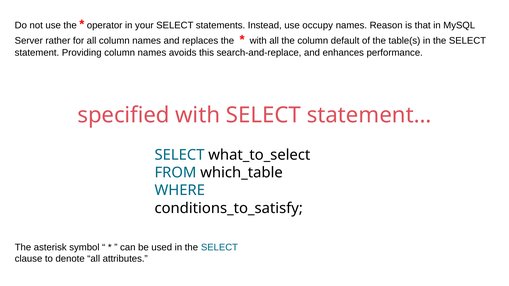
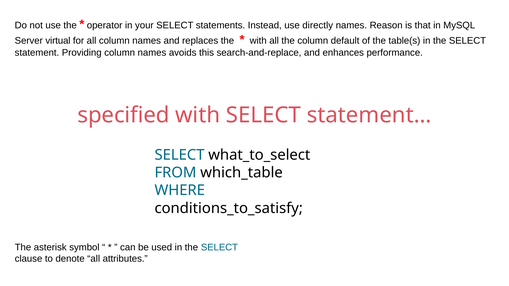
occupy: occupy -> directly (318, 25)
rather: rather -> virtual (58, 41)
